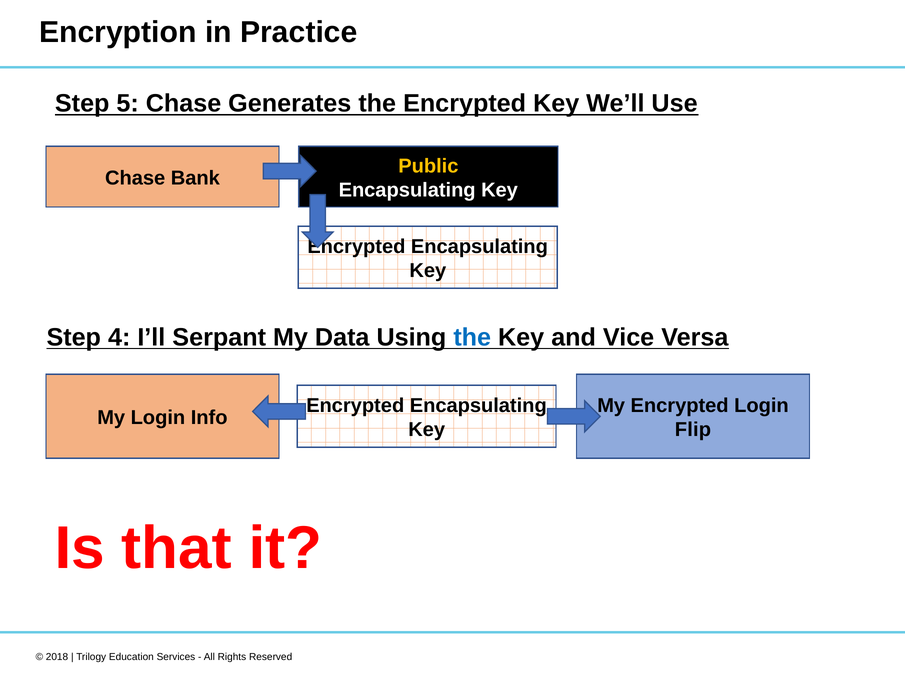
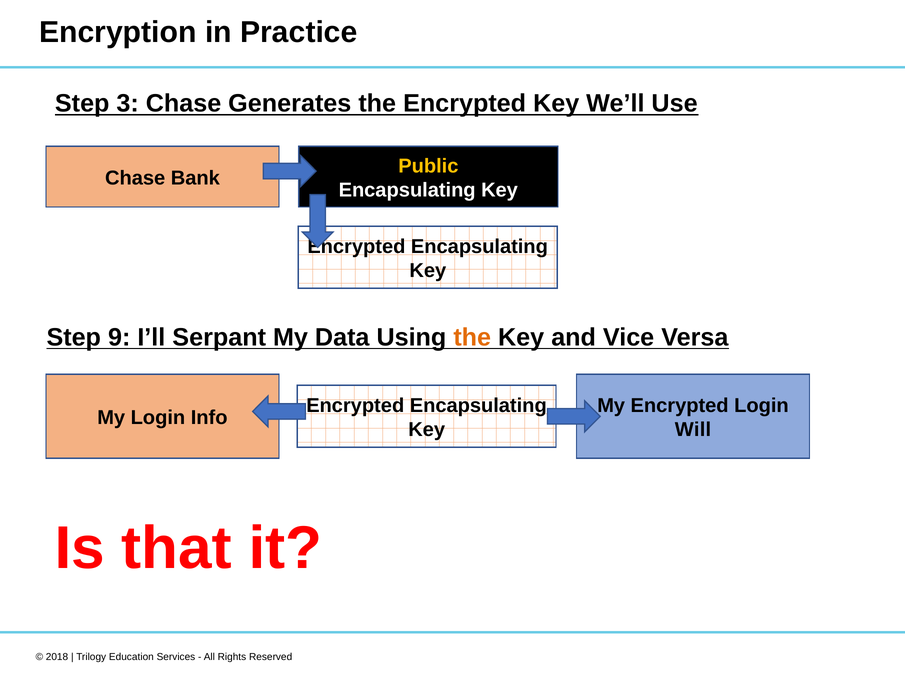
5: 5 -> 3 (128, 104)
4: 4 -> 9 (119, 337)
the colour: blue -> orange (472, 337)
Flip: Flip -> Will (693, 430)
